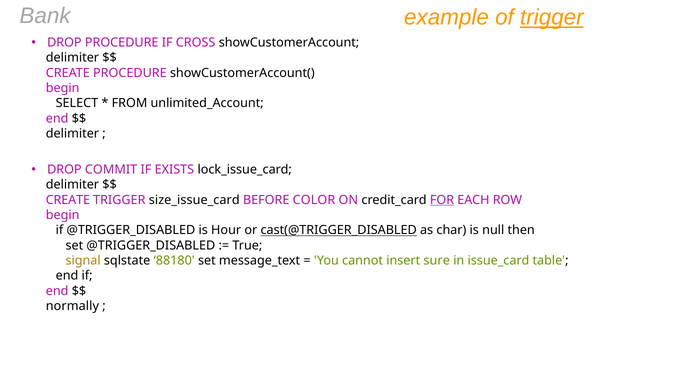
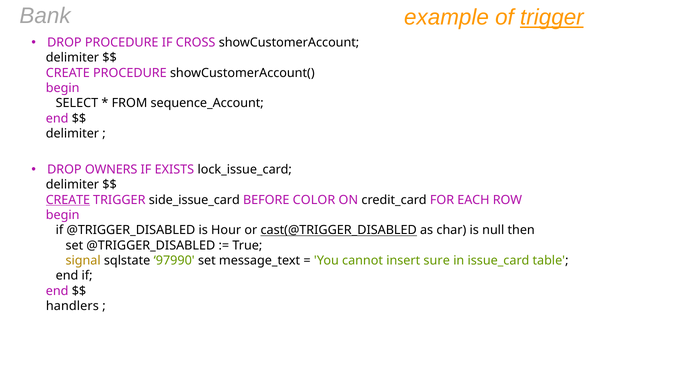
unlimited_Account: unlimited_Account -> sequence_Account (207, 103)
COMMIT: COMMIT -> OWNERS (111, 169)
CREATE underline: none -> present (68, 200)
size_issue_card: size_issue_card -> side_issue_card (194, 200)
FOR underline: present -> none (442, 200)
88180: 88180 -> 97990 (174, 260)
normally: normally -> handlers (72, 306)
